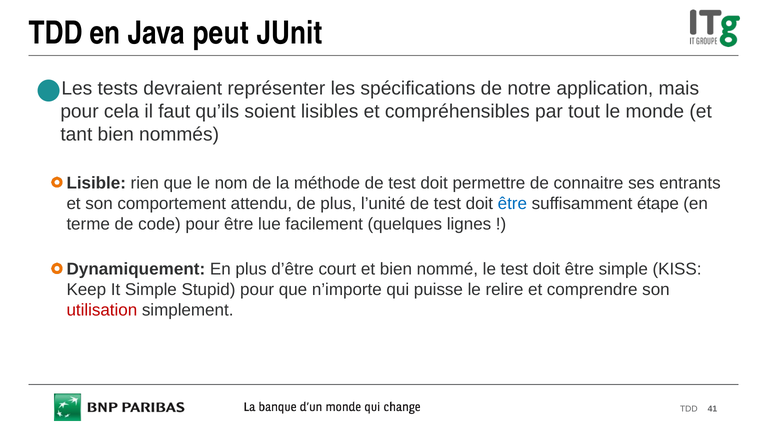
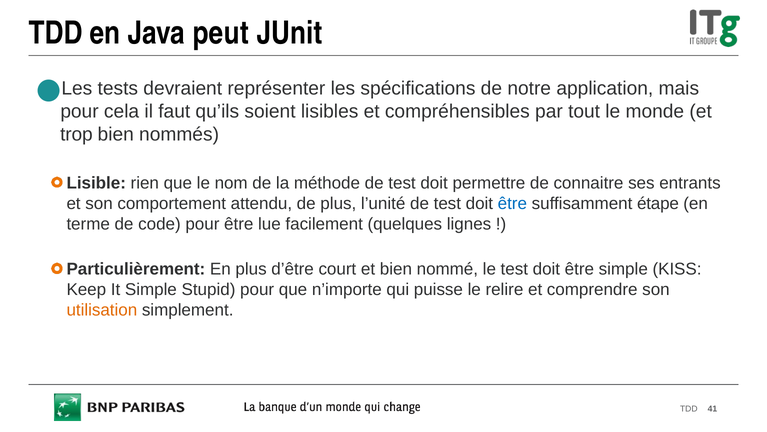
tant: tant -> trop (76, 134)
Dynamiquement: Dynamiquement -> Particulièrement (136, 269)
utilisation colour: red -> orange (102, 310)
